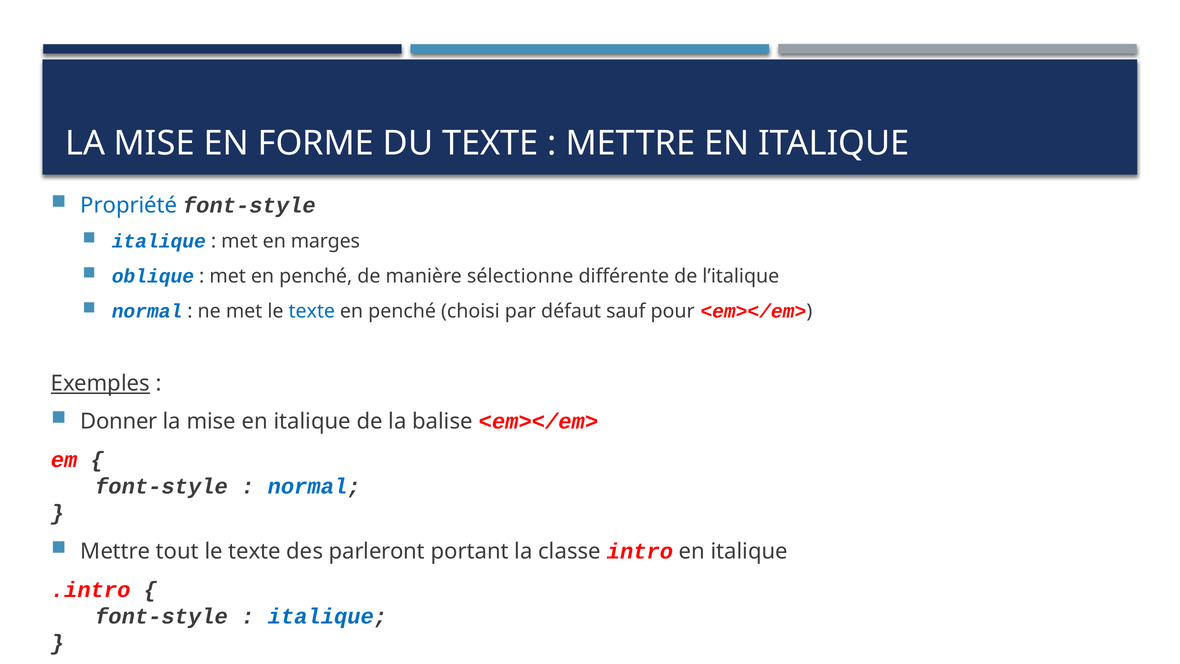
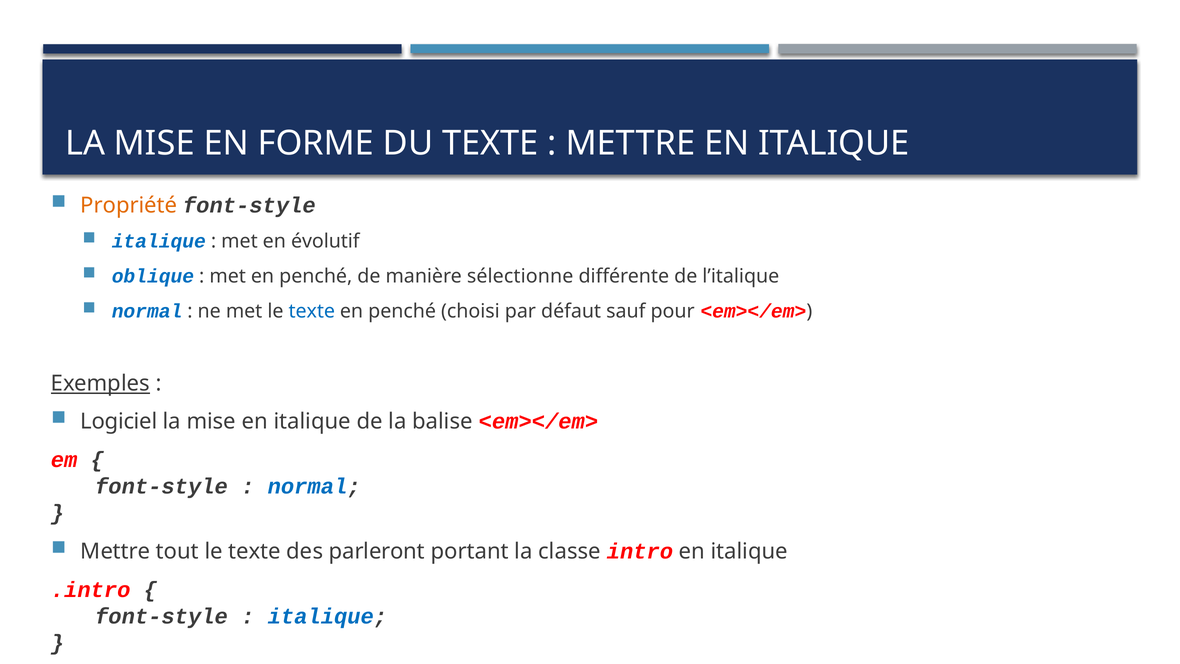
Propriété colour: blue -> orange (129, 205)
marges: marges -> évolutif (325, 241)
Donner: Donner -> Logiciel (119, 421)
